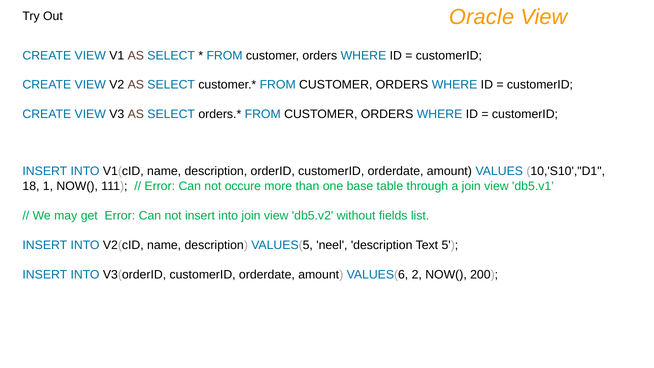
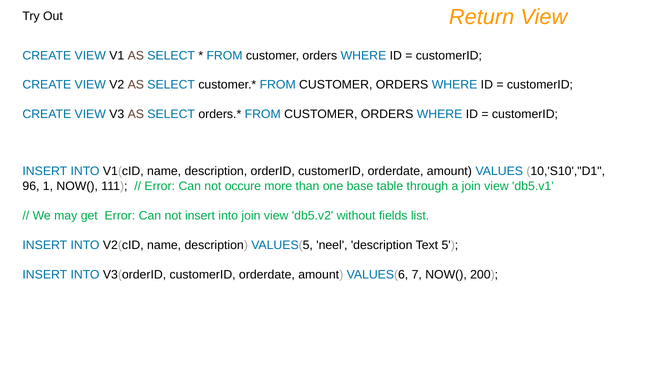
Oracle: Oracle -> Return (482, 17)
18: 18 -> 96 (31, 186)
2: 2 -> 7 (417, 274)
